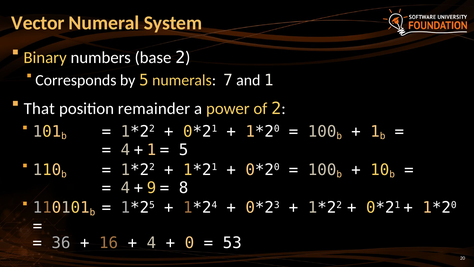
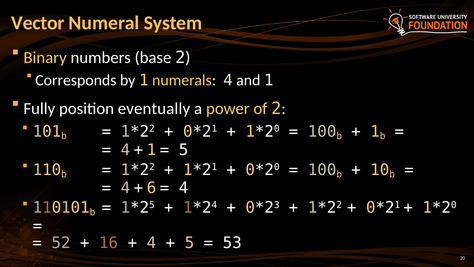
by 5: 5 -> 1 (144, 80)
numerals 7: 7 -> 4 (228, 80)
That: That -> Fully (39, 109)
remainder: remainder -> eventually (154, 109)
9: 9 -> 6 (151, 188)
8: 8 -> 4 (184, 188)
36: 36 -> 52 (61, 243)
0: 0 -> 5 (189, 243)
